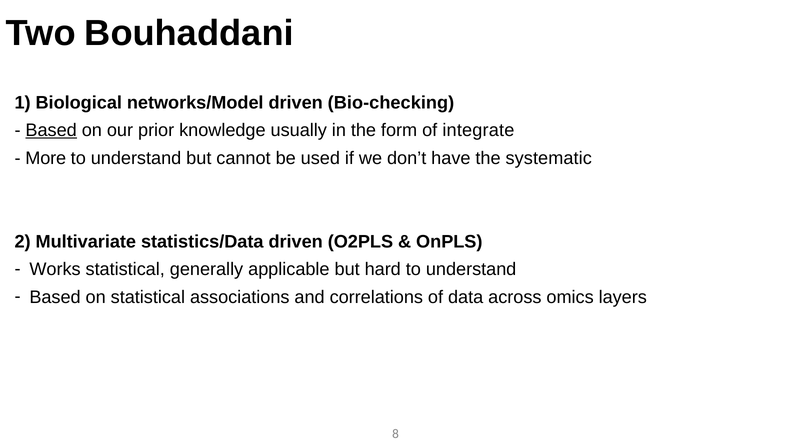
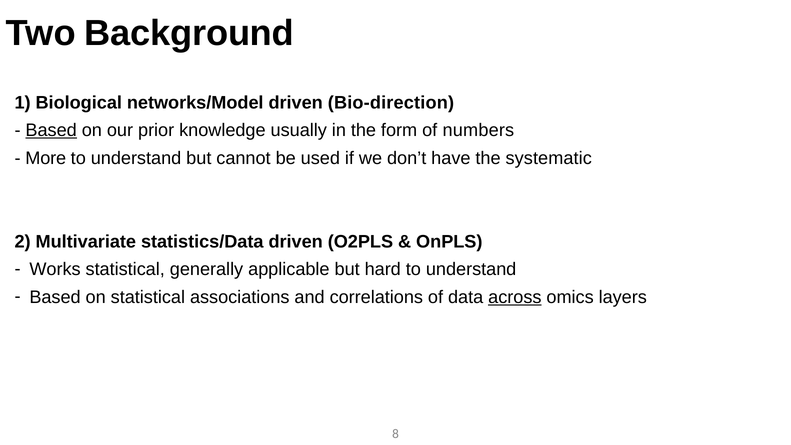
Bouhaddani: Bouhaddani -> Background (189, 33)
Bio-checking: Bio-checking -> Bio-direction (391, 103)
integrate: integrate -> numbers (478, 130)
across underline: none -> present (515, 297)
